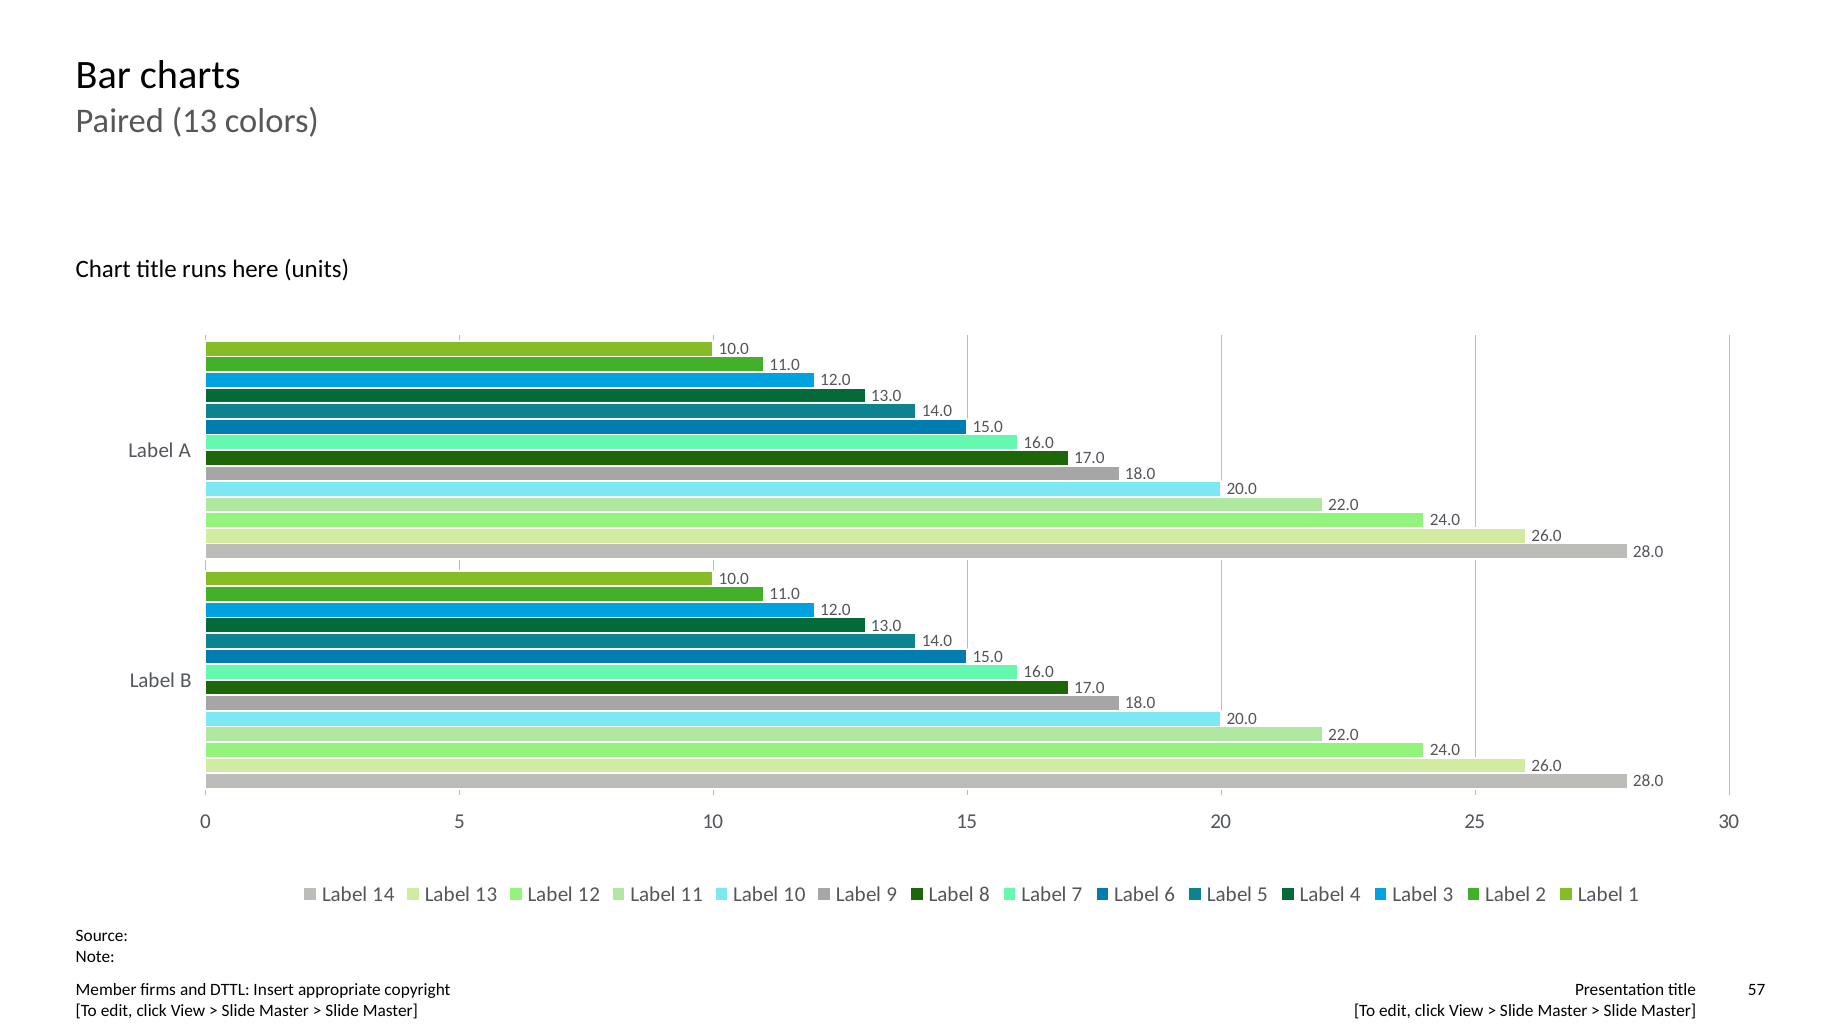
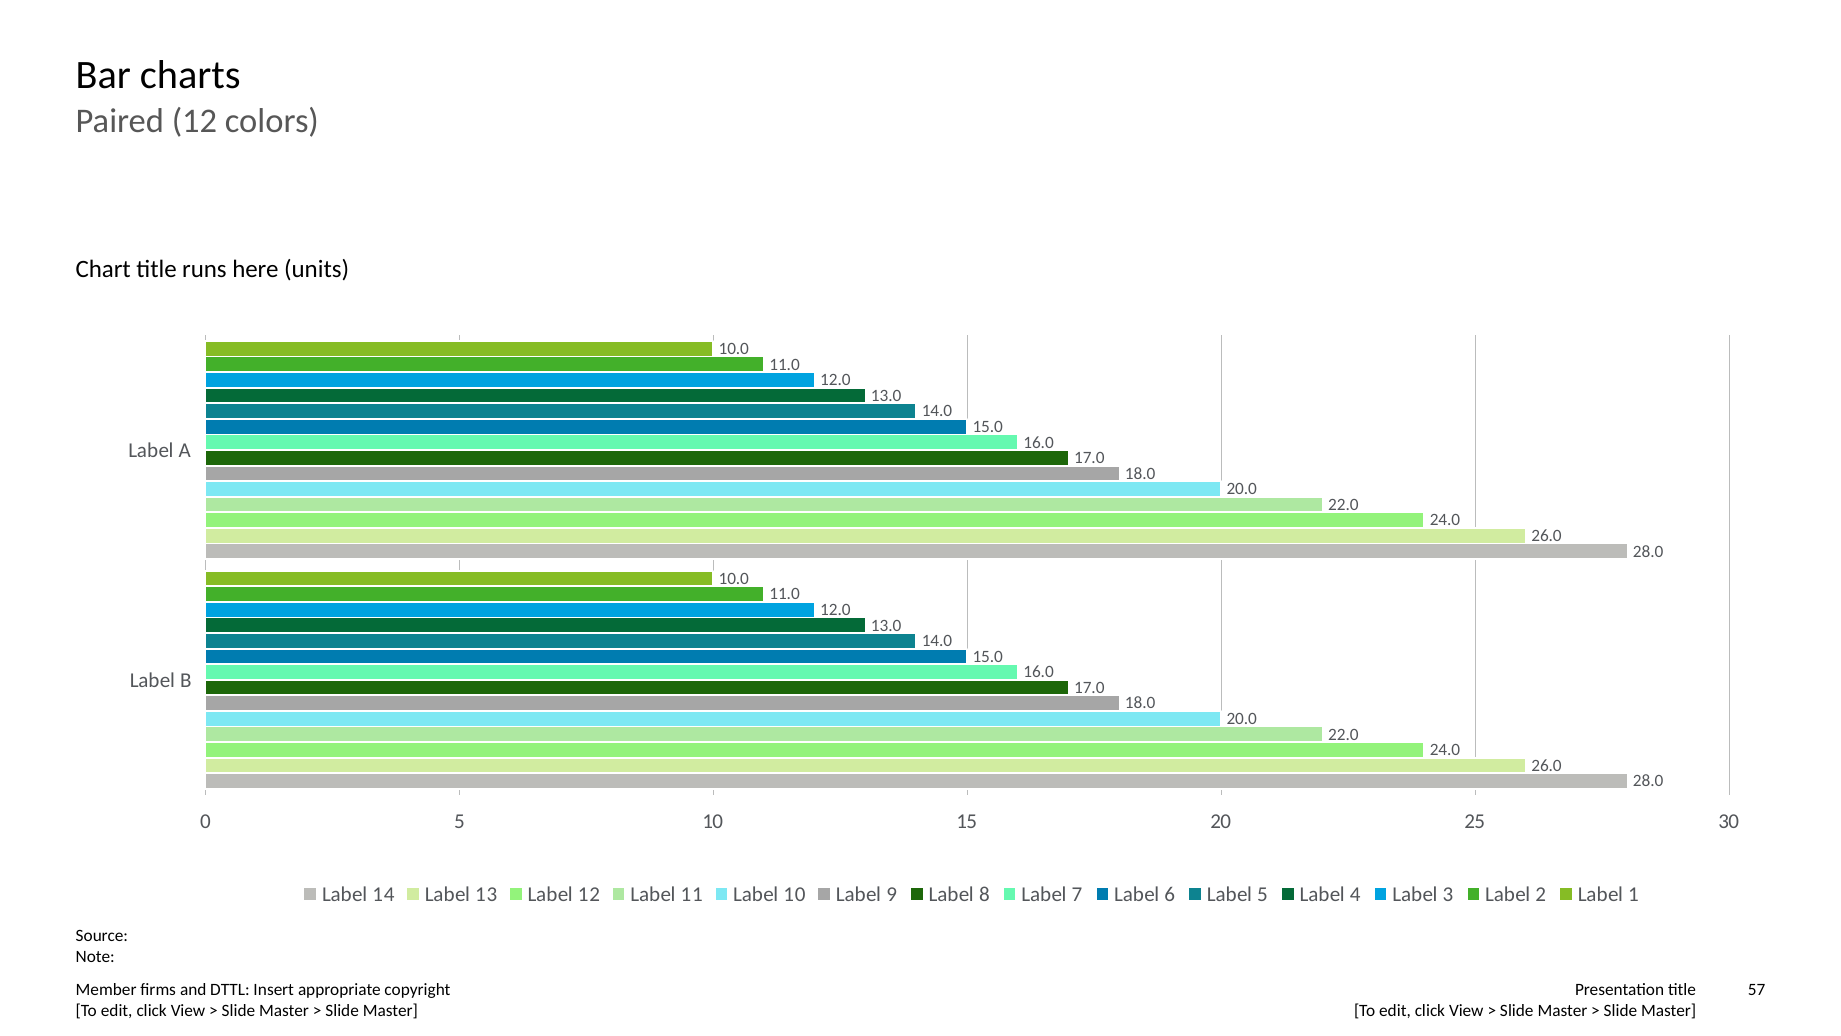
Paired 13: 13 -> 12 (194, 122)
